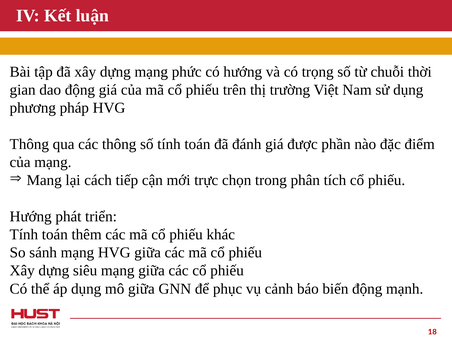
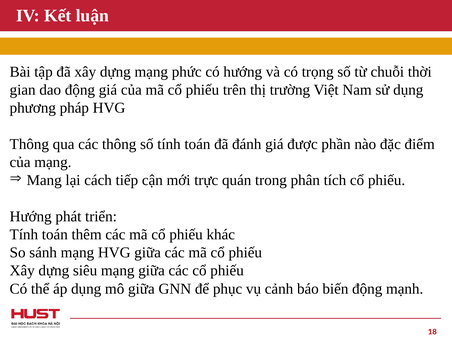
chọn: chọn -> quán (237, 180)
